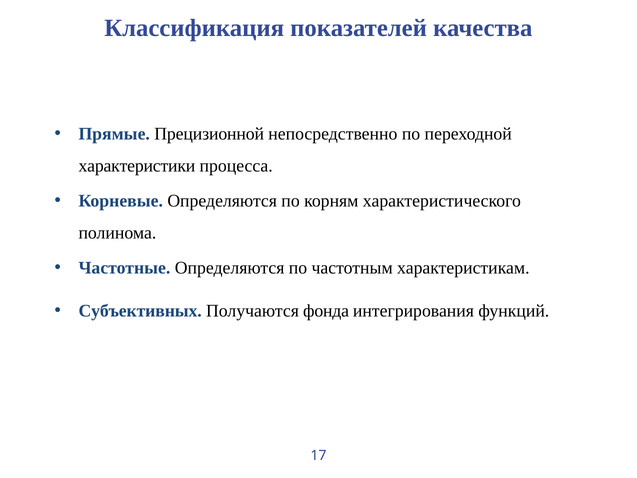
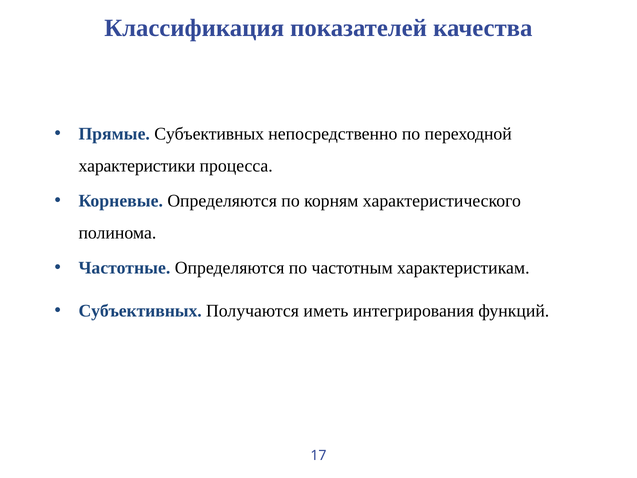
Прямые Прецизионной: Прецизионной -> Субъективных (209, 134)
фонда: фонда -> иметь (326, 311)
